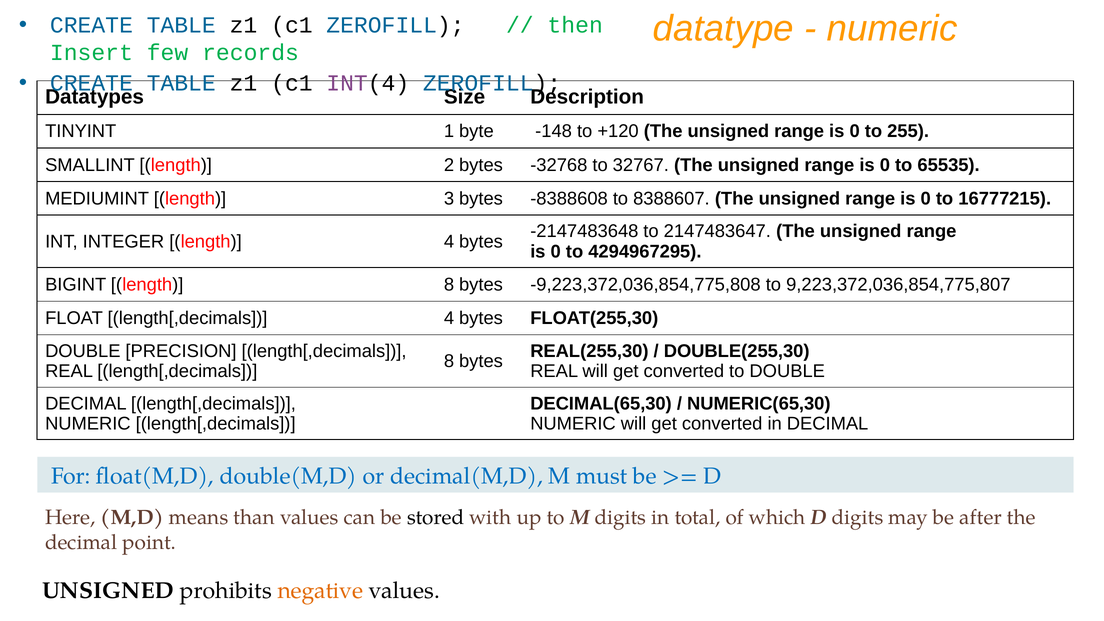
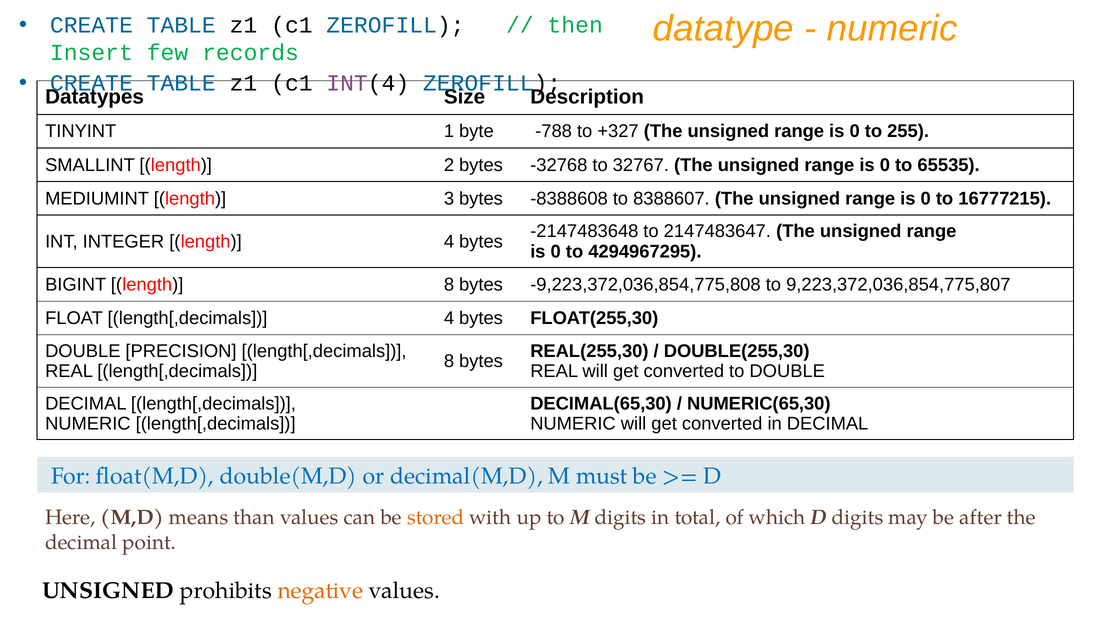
-148: -148 -> -788 (554, 131)
+120: +120 -> +327 (618, 131)
stored colour: black -> orange (436, 518)
